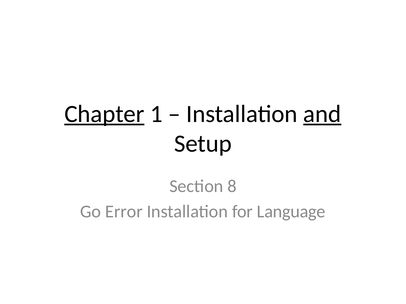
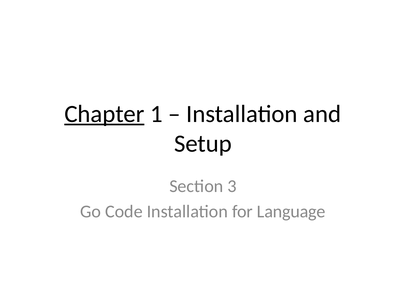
and underline: present -> none (322, 114)
8: 8 -> 3 (232, 187)
Error: Error -> Code (124, 212)
